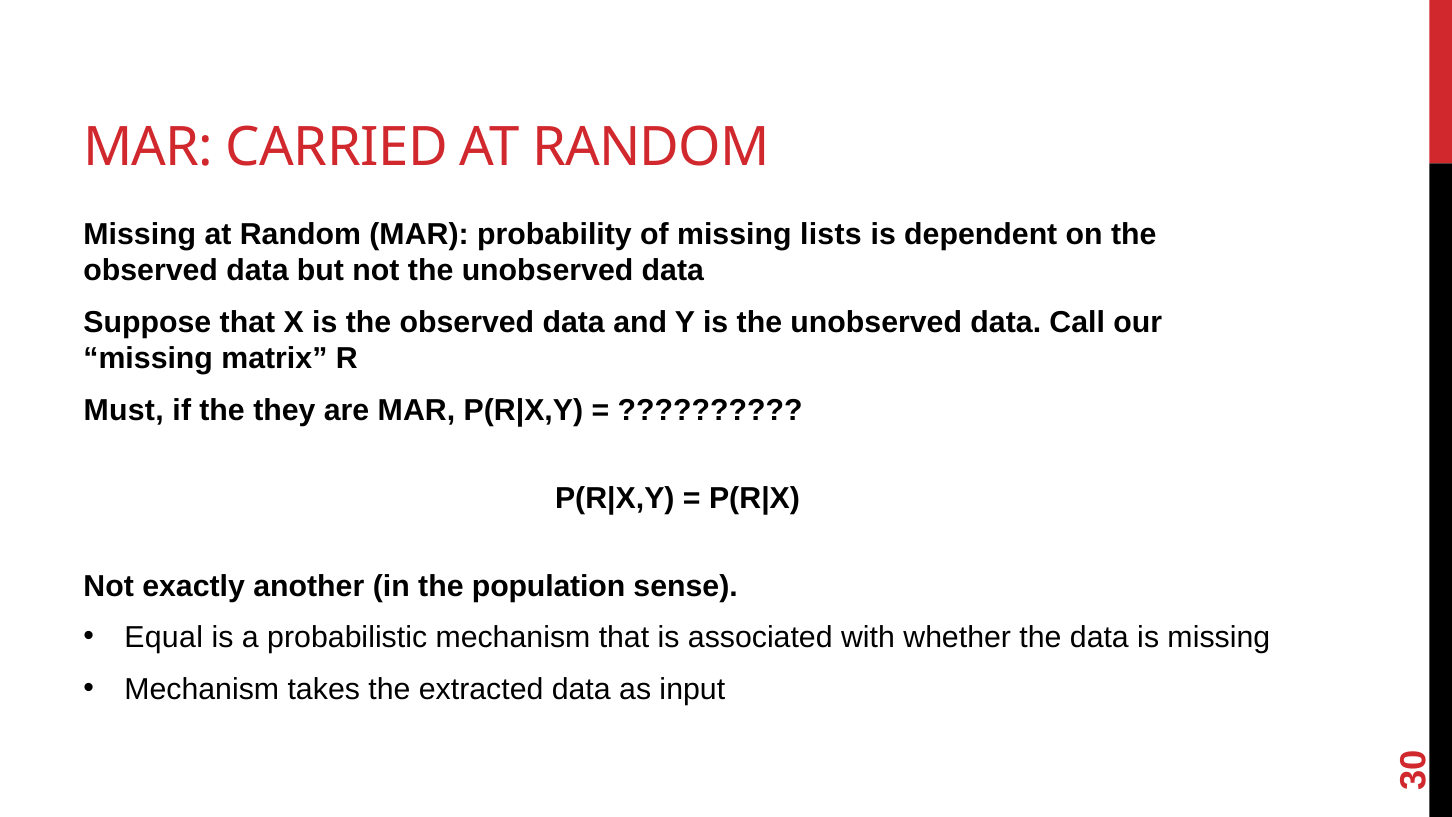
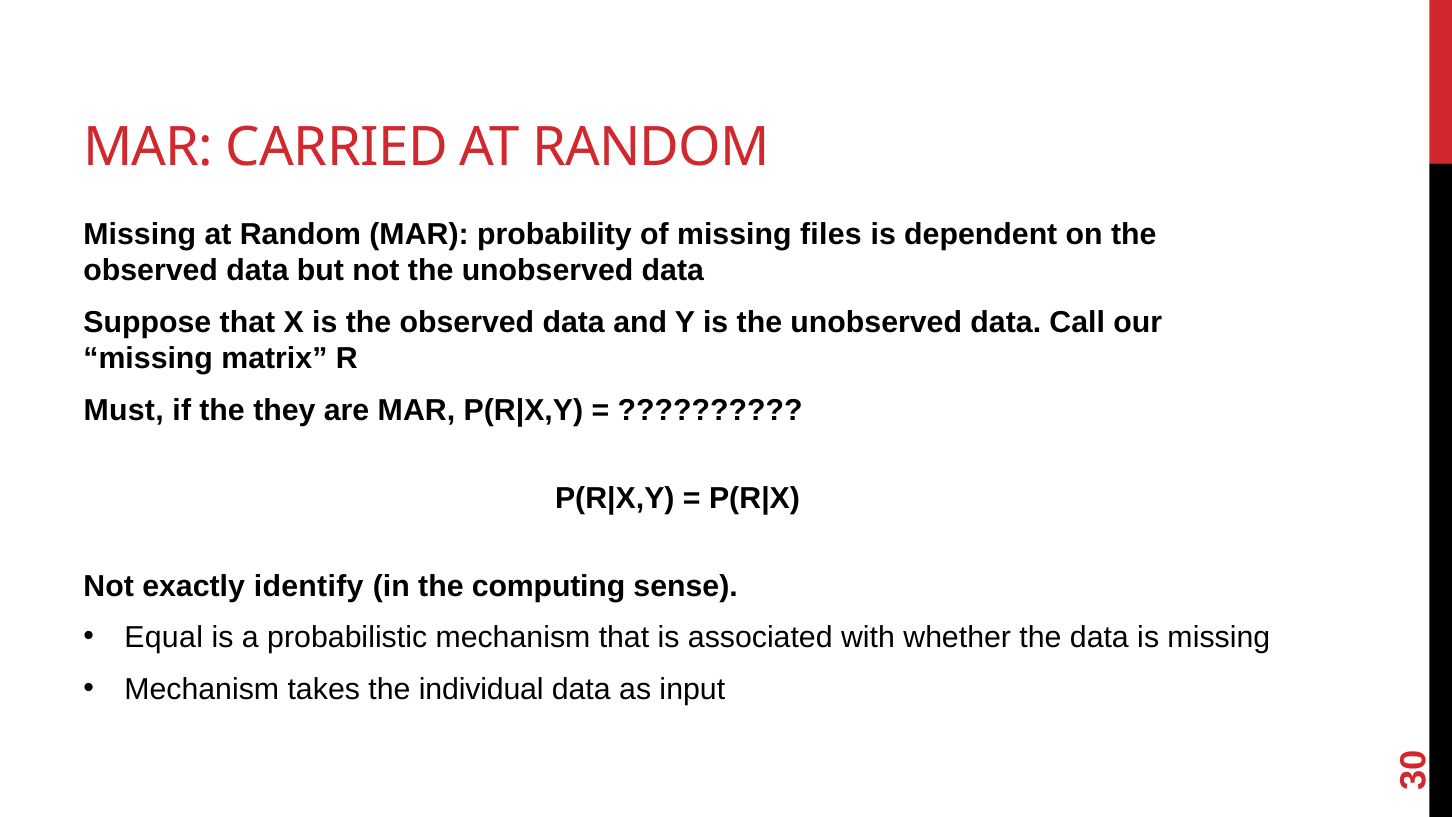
lists: lists -> files (831, 234)
another: another -> identify (309, 586)
population: population -> computing (549, 586)
extracted: extracted -> individual (481, 689)
